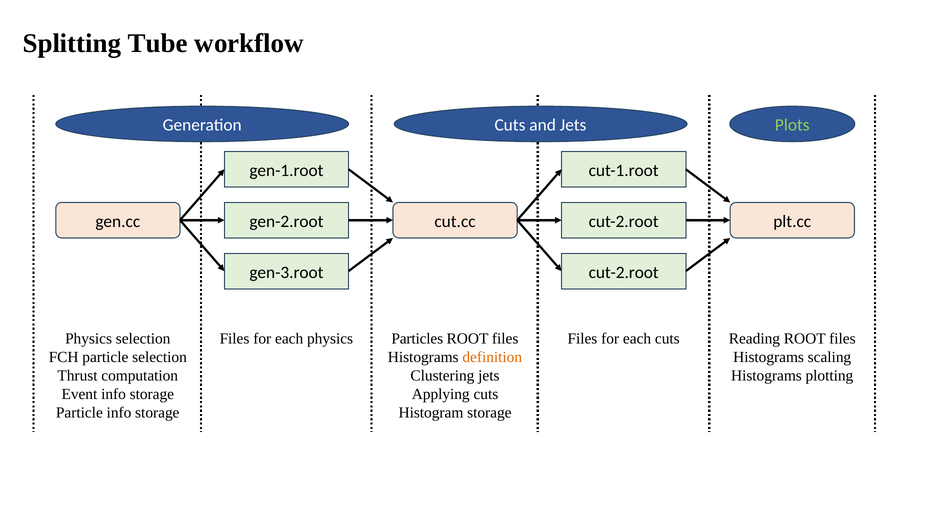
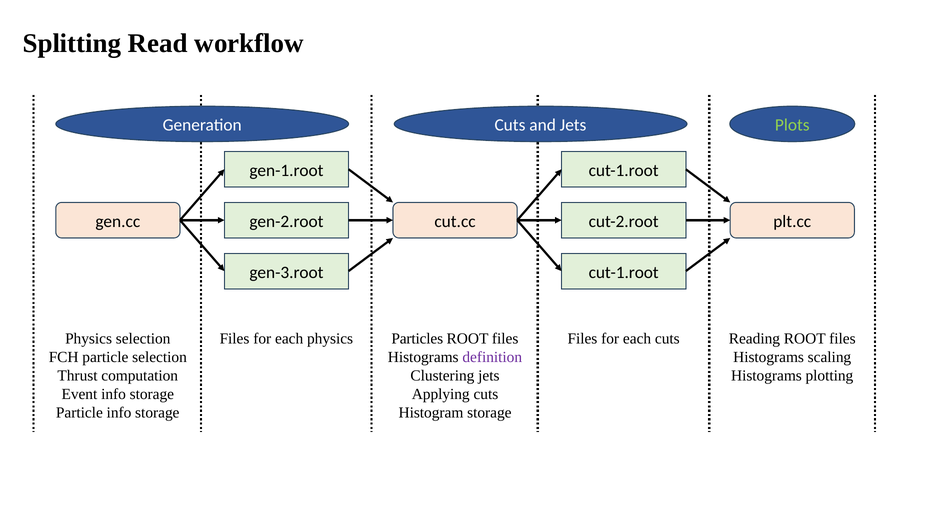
Tube: Tube -> Read (158, 43)
cut-2.root: cut-2.root -> cut-1.root (624, 272)
definition colour: orange -> purple (492, 357)
